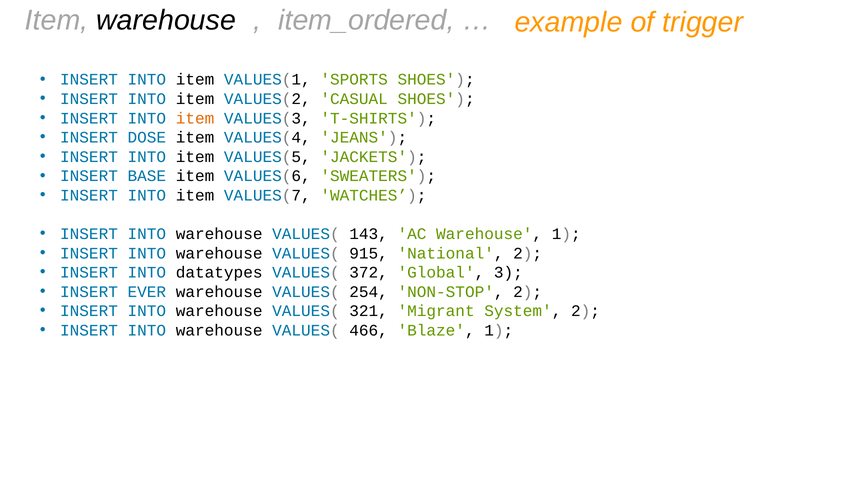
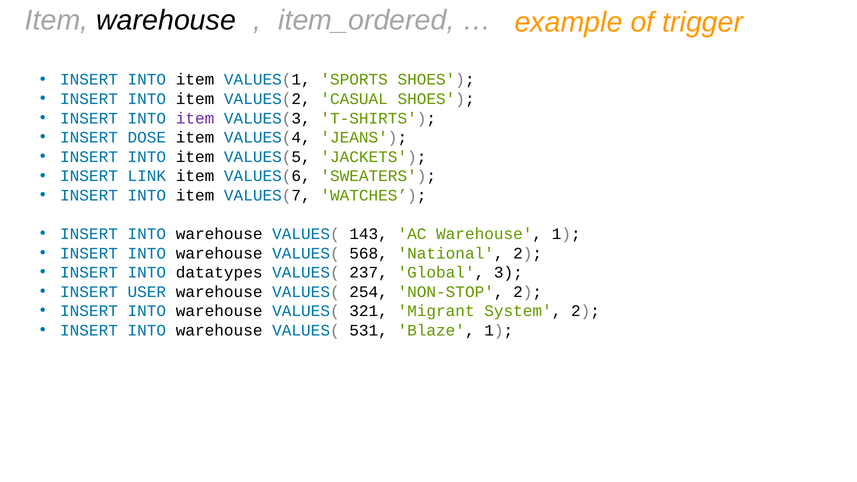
item colour: orange -> purple (195, 118)
BASE: BASE -> LINK (147, 176)
915: 915 -> 568 (369, 253)
372: 372 -> 237 (369, 273)
EVER: EVER -> USER (147, 292)
466: 466 -> 531 (369, 330)
